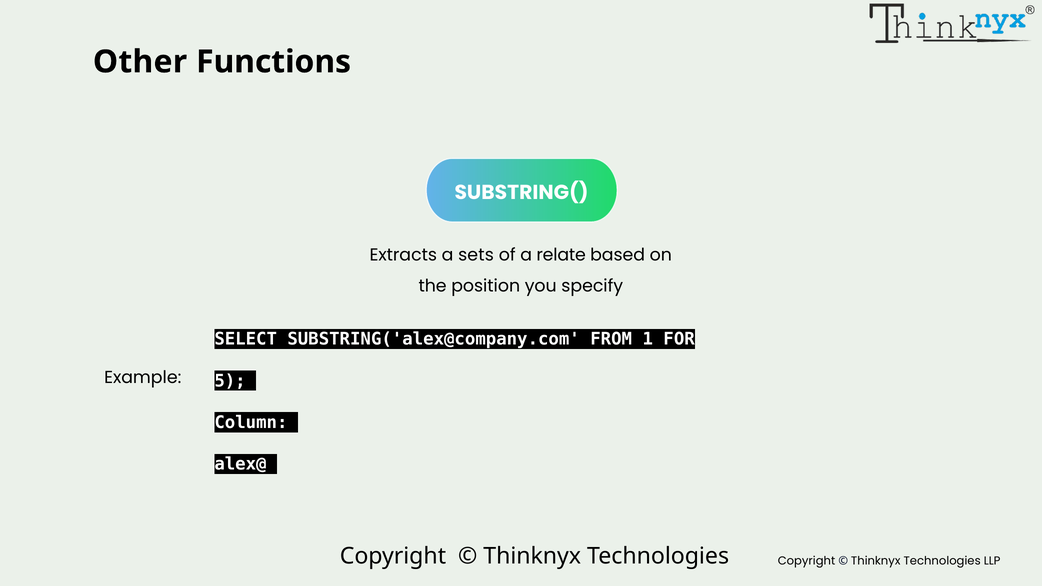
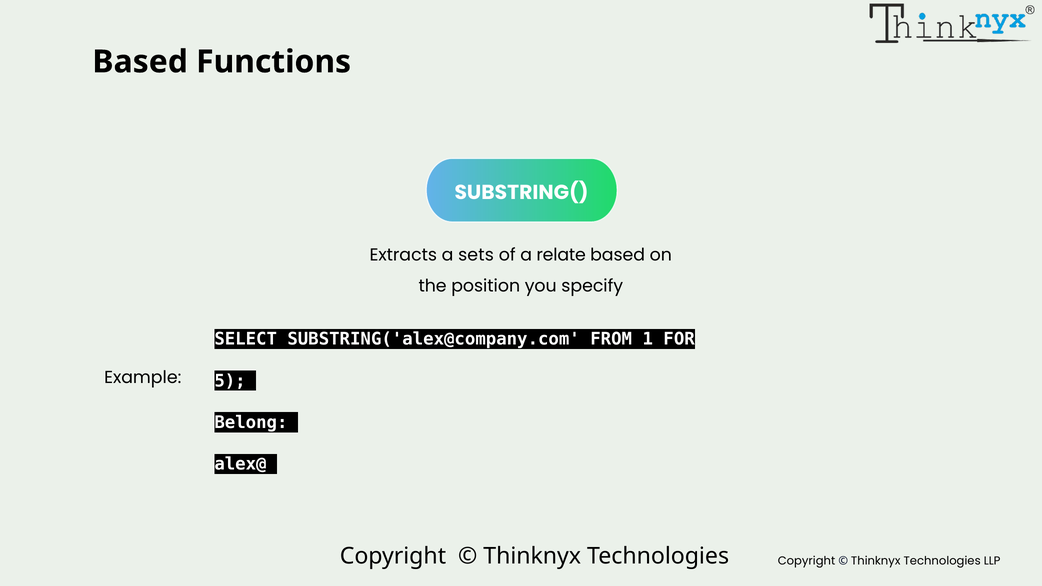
Other: Other -> Based (140, 62)
Column: Column -> Belong (251, 423)
